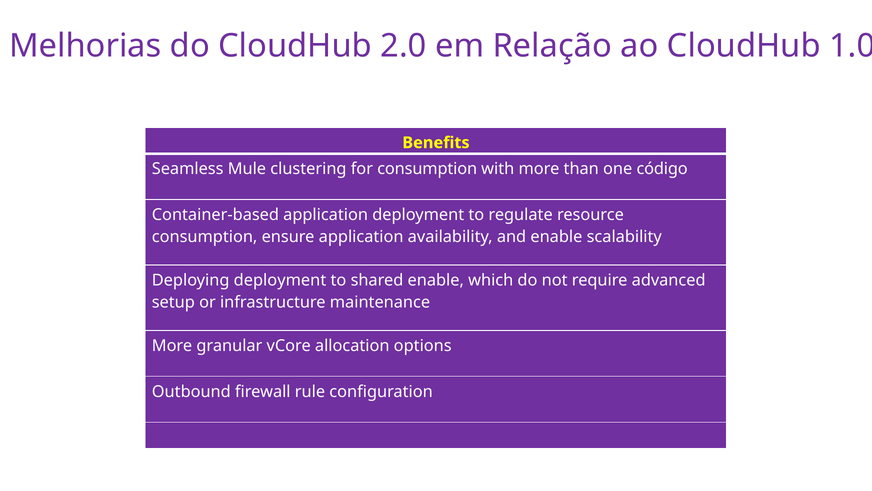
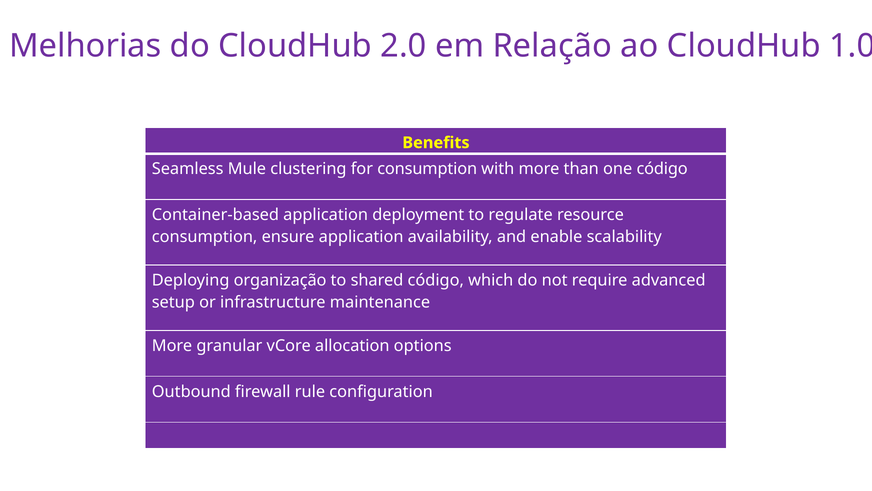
Deploying deployment: deployment -> organização (280, 280)
shared enable: enable -> código (436, 280)
